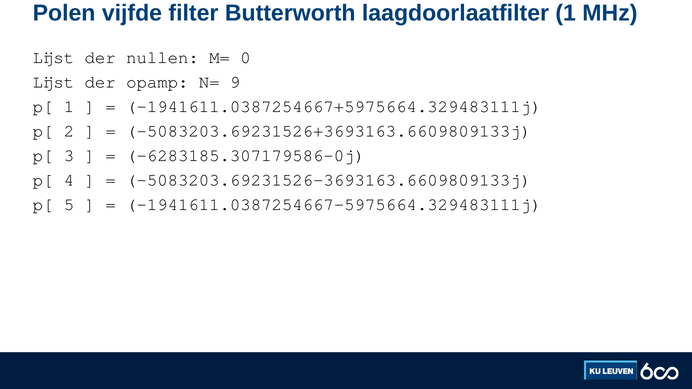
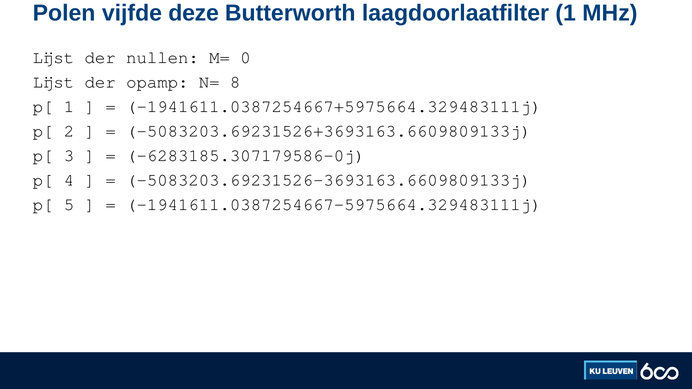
filter: filter -> deze (194, 13)
9: 9 -> 8 (235, 82)
